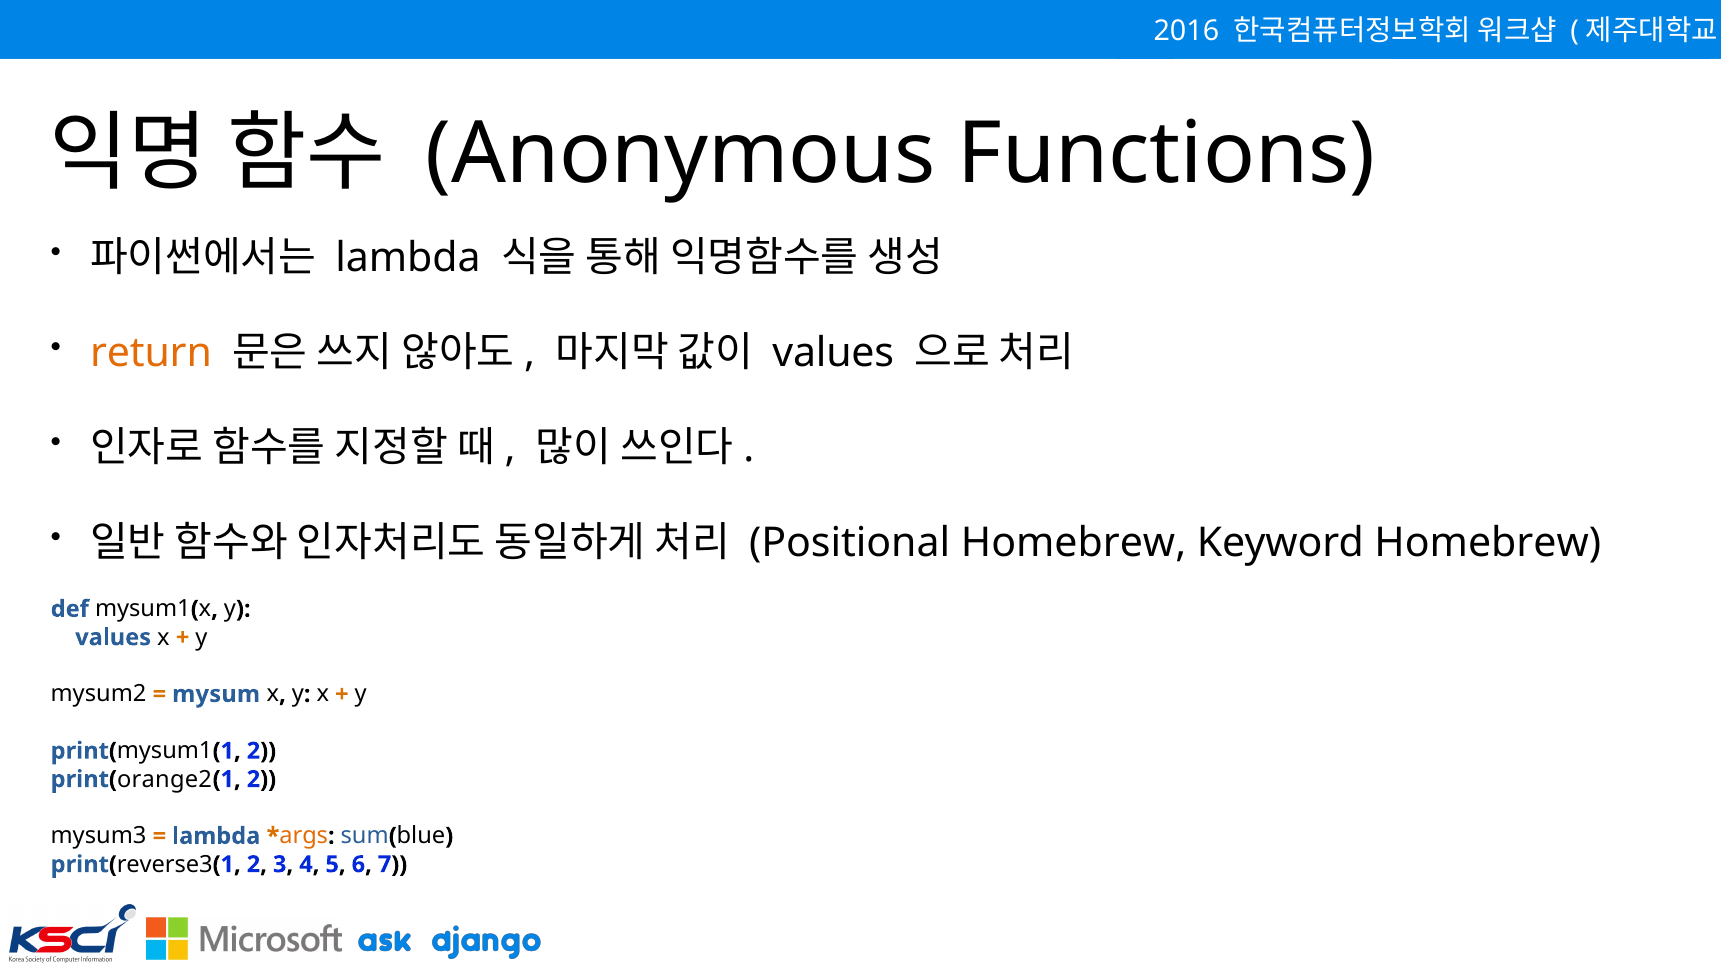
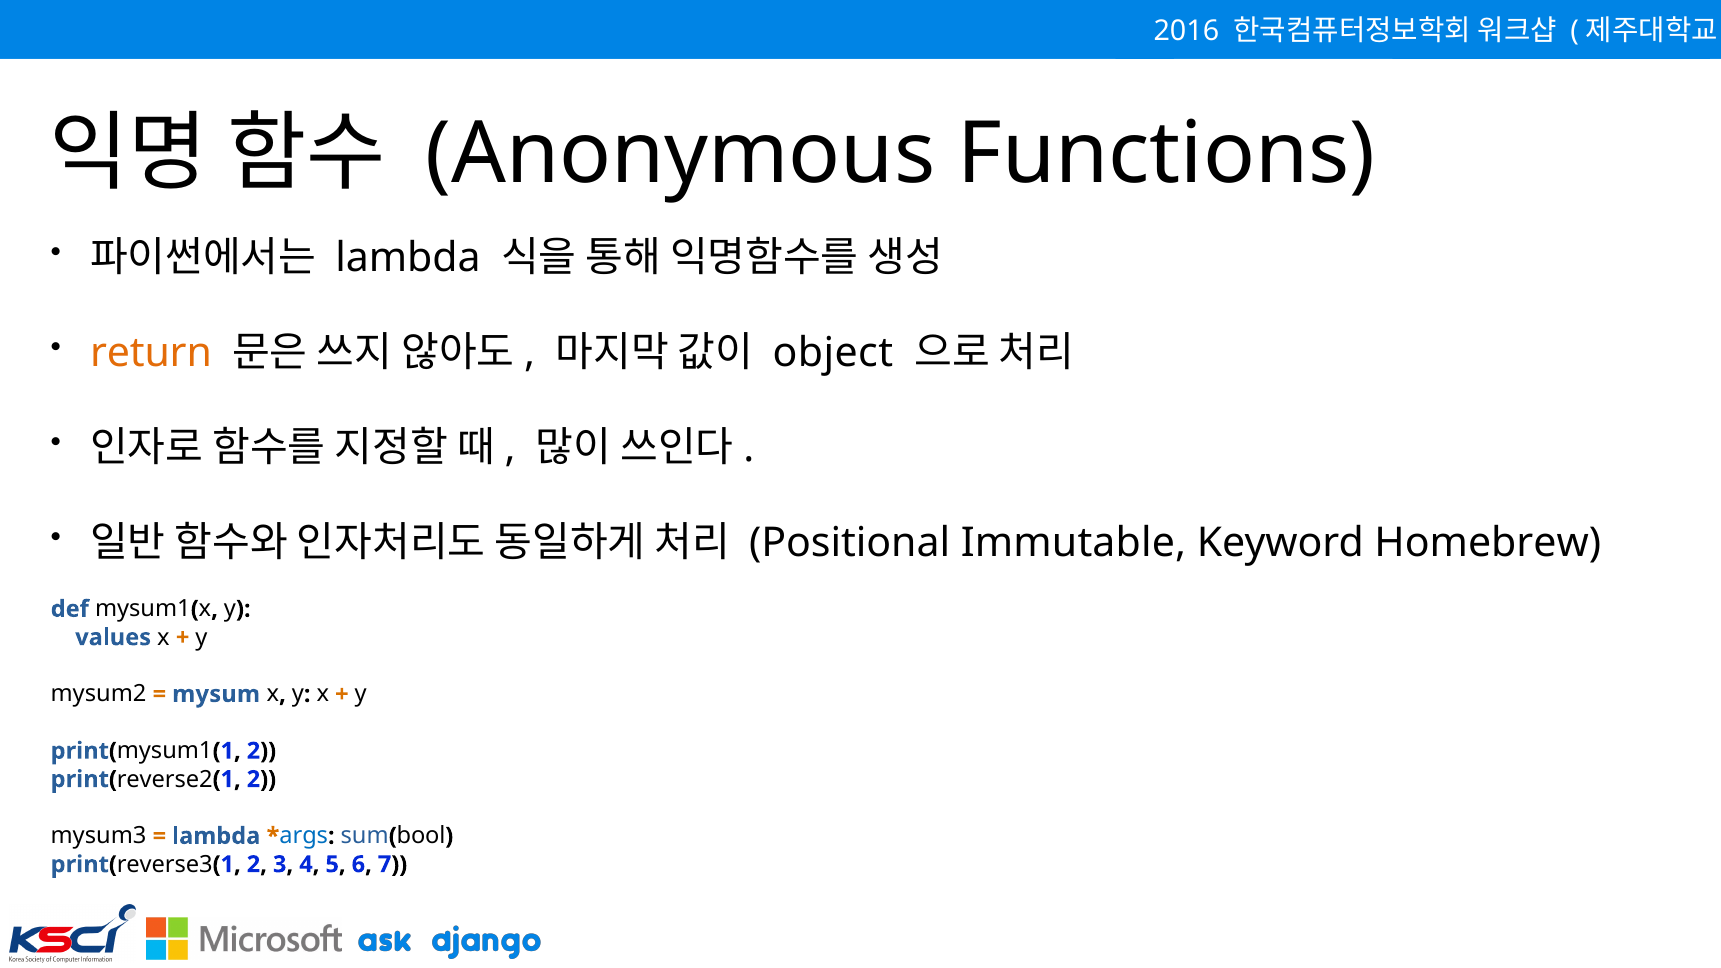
values: values -> object (833, 353)
Positional Homebrew: Homebrew -> Immutable (1073, 543)
orange2: orange2 -> reverse2 (165, 779)
args colour: orange -> blue (304, 836)
blue: blue -> bool (421, 836)
